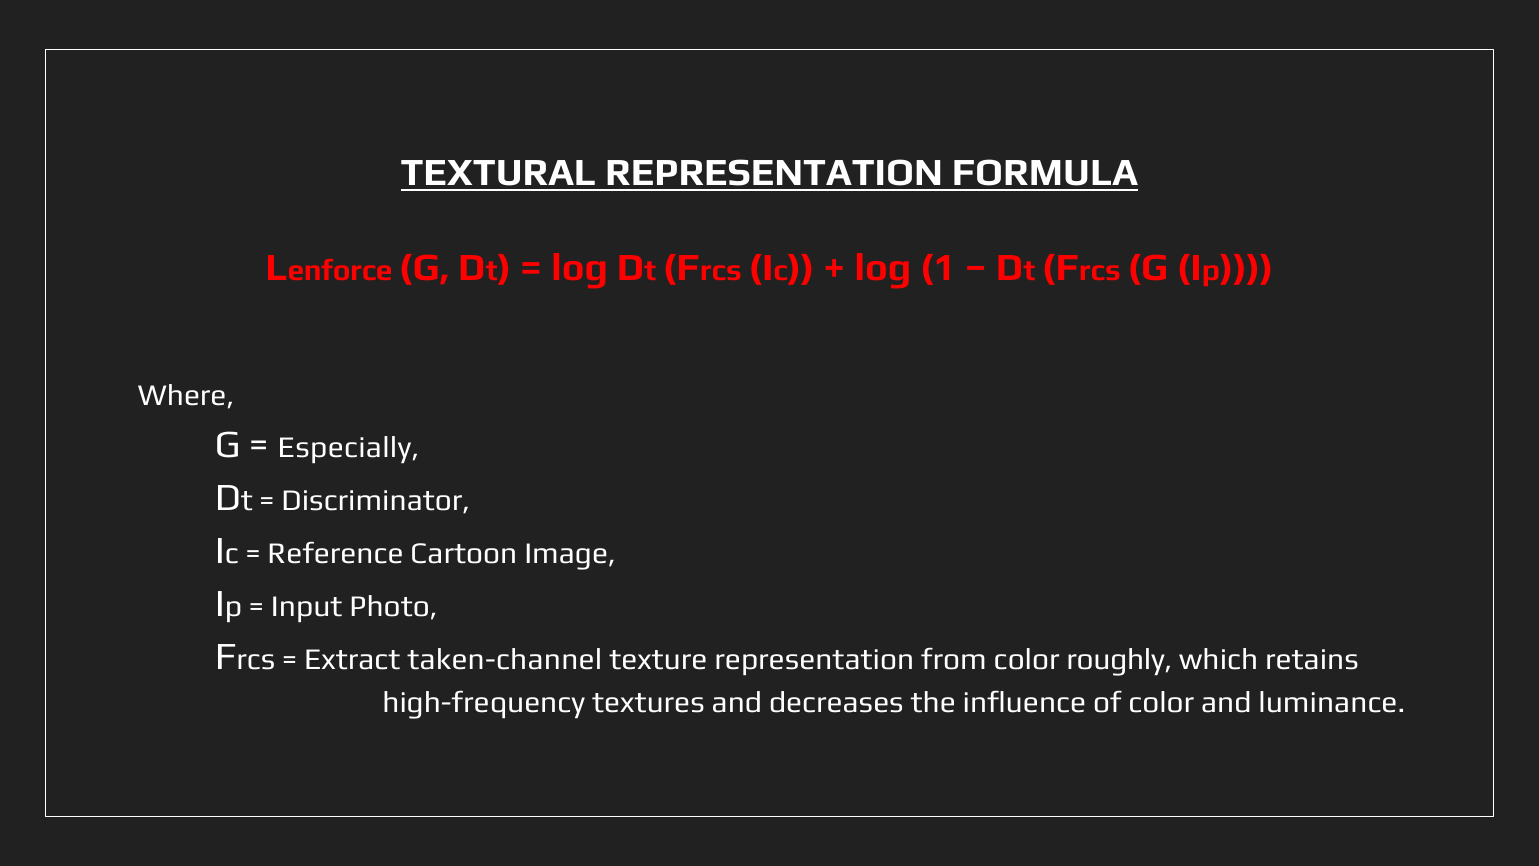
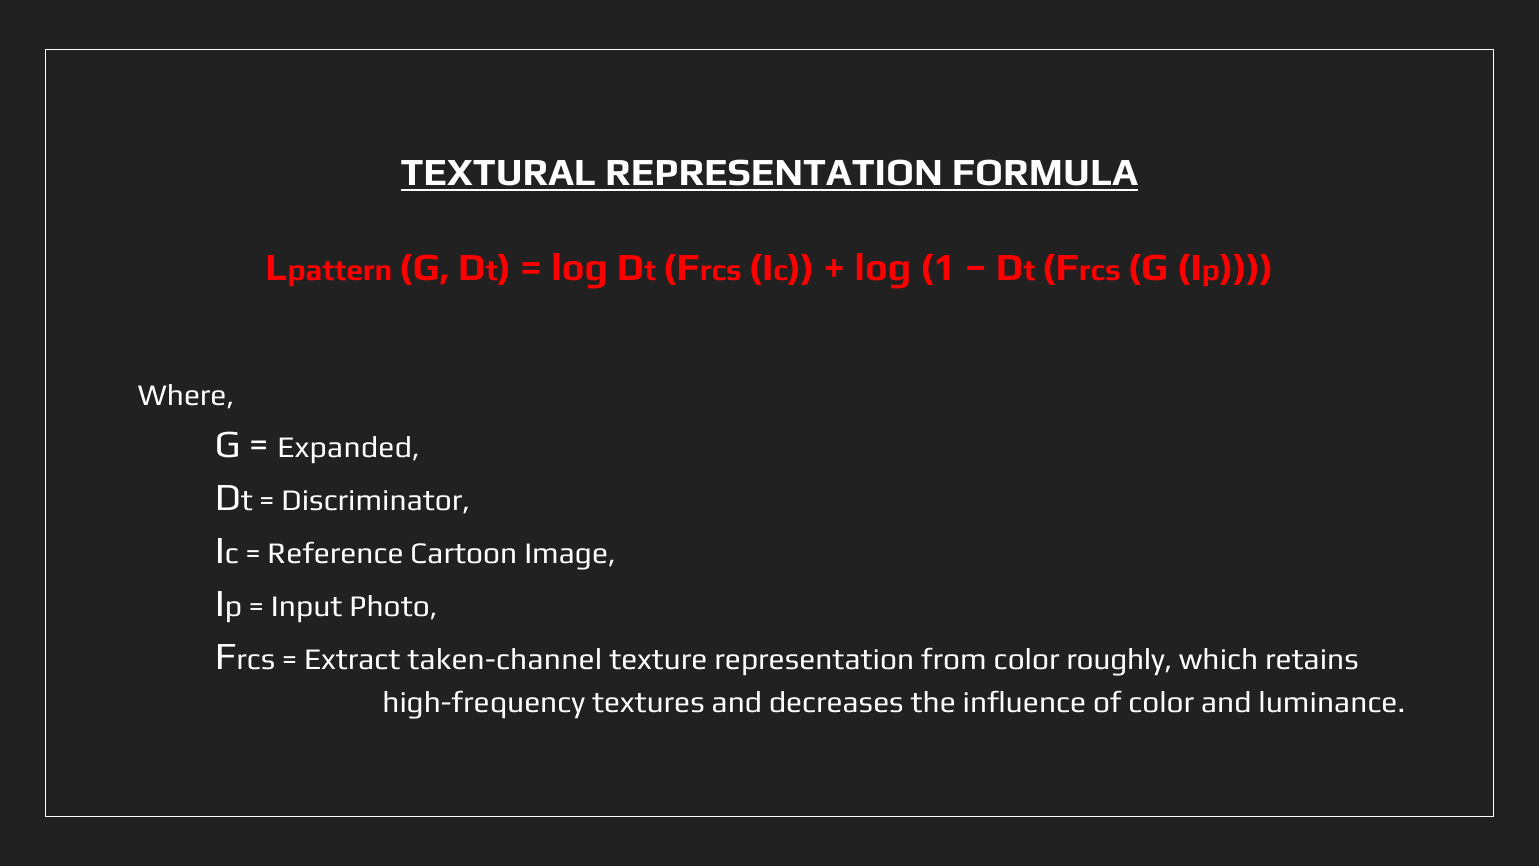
enforce: enforce -> pattern (340, 270)
Especially: Especially -> Expanded (349, 447)
